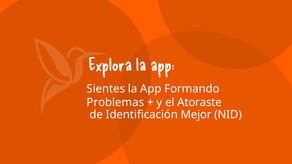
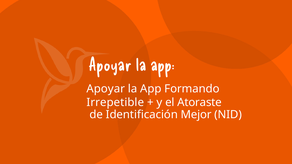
Explora: Explora -> Apoyar (110, 65)
Sientes: Sientes -> Apoyar (106, 89)
Problemas: Problemas -> Irrepetible (115, 103)
